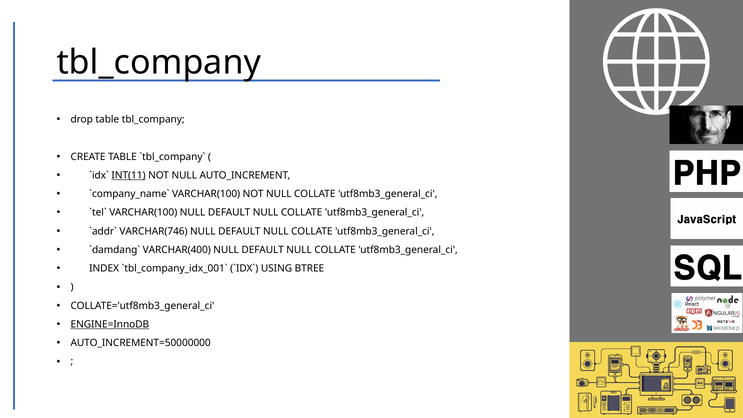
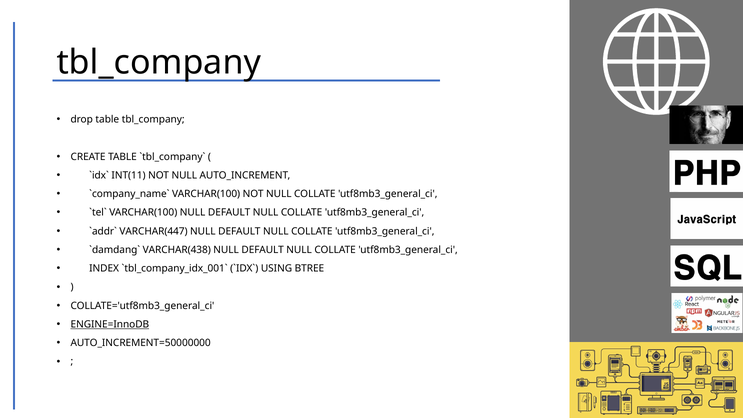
INT(11 underline: present -> none (129, 175)
VARCHAR(746: VARCHAR(746 -> VARCHAR(447 (154, 231)
VARCHAR(400: VARCHAR(400 -> VARCHAR(438 (177, 250)
